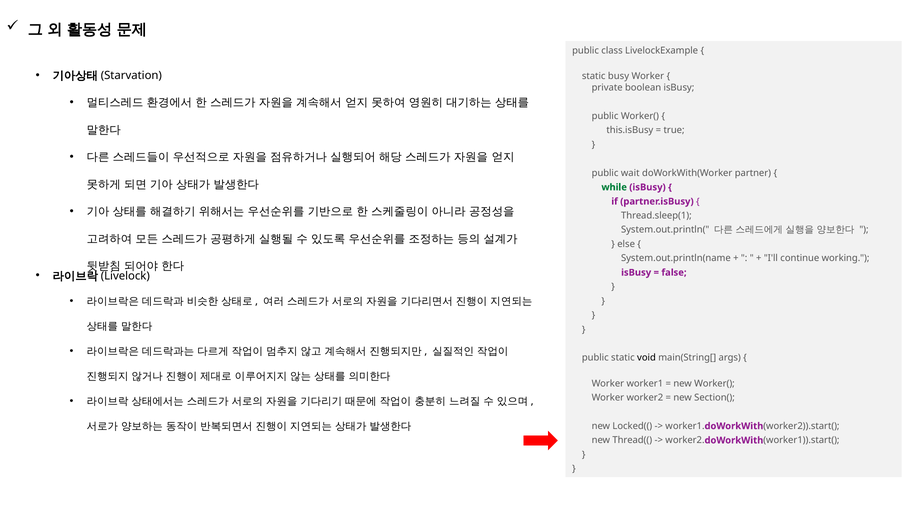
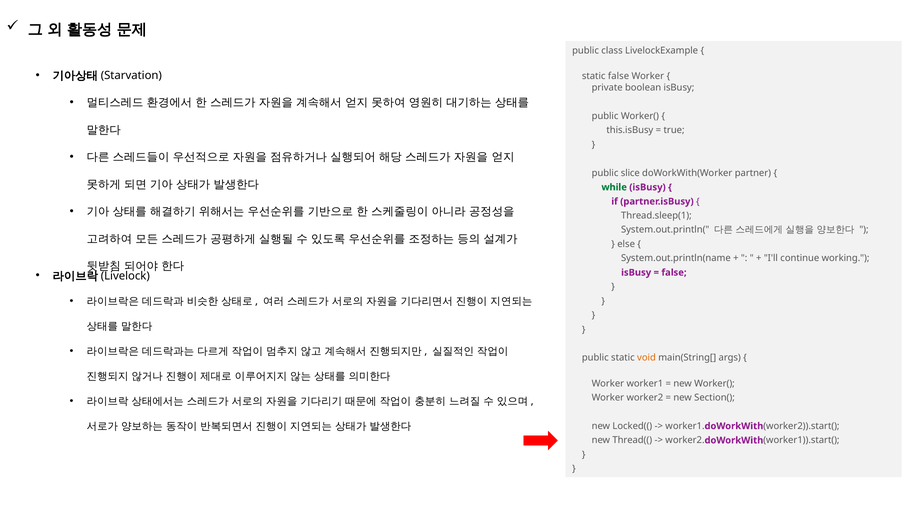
static busy: busy -> false (619, 76)
wait: wait -> slice (630, 173)
void colour: black -> orange (646, 358)
